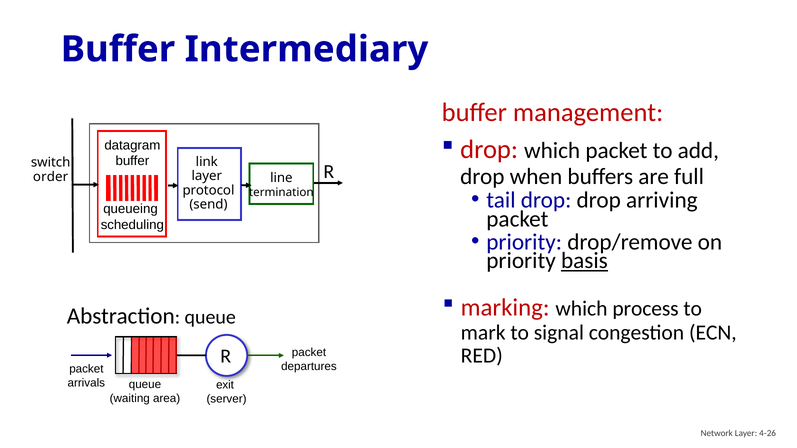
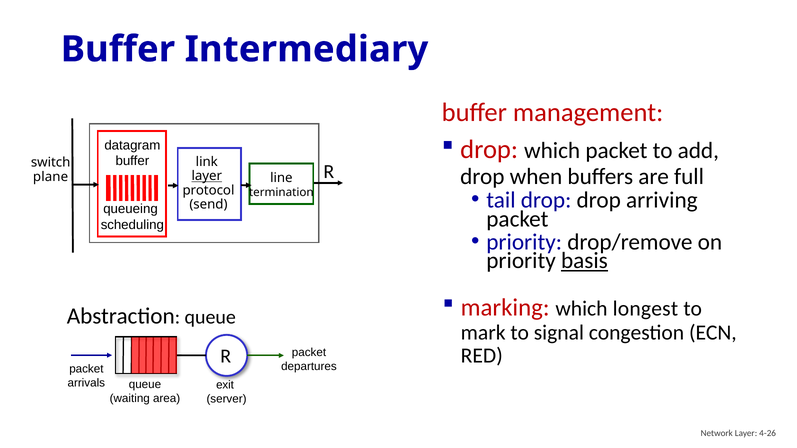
layer underline: none -> present (207, 176)
order: order -> plane (51, 177)
process: process -> longest (645, 309)
